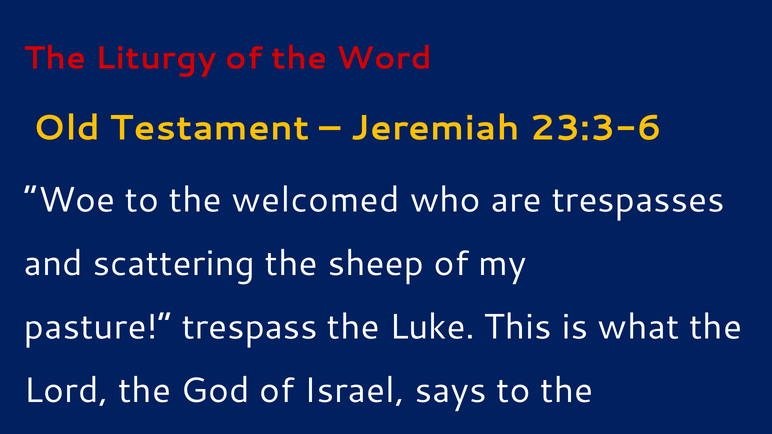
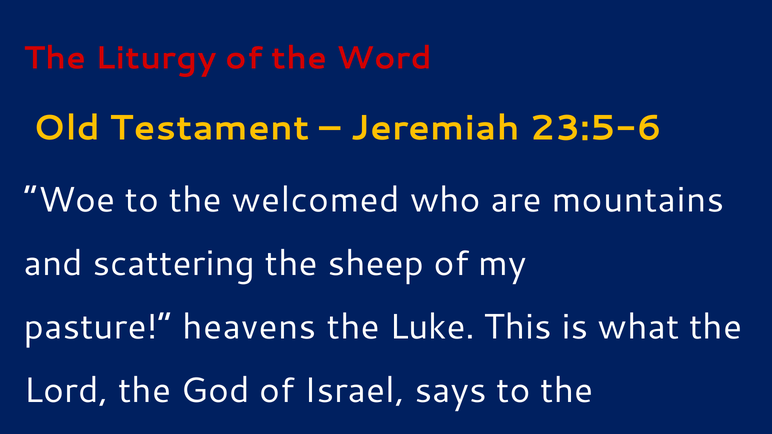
23:3-6: 23:3-6 -> 23:5-6 (596, 128)
trespasses: trespasses -> mountains (638, 200)
trespass: trespass -> heavens (249, 327)
